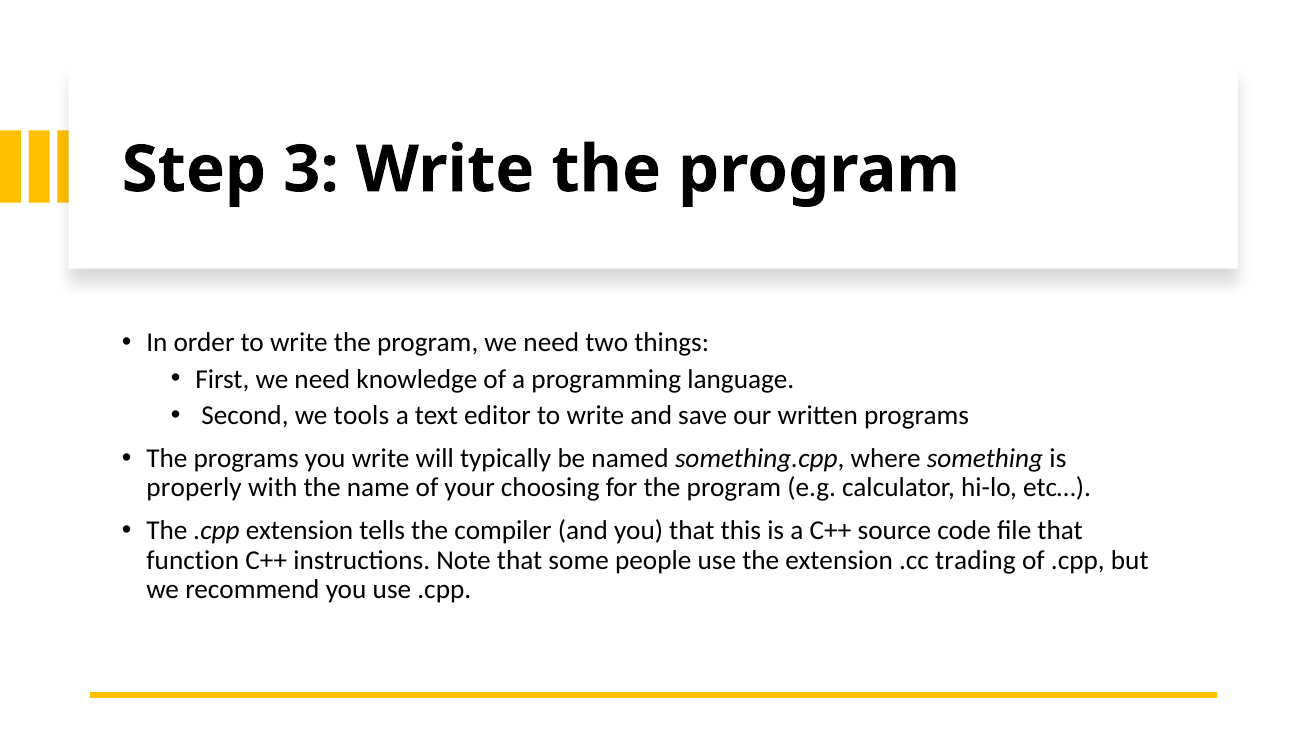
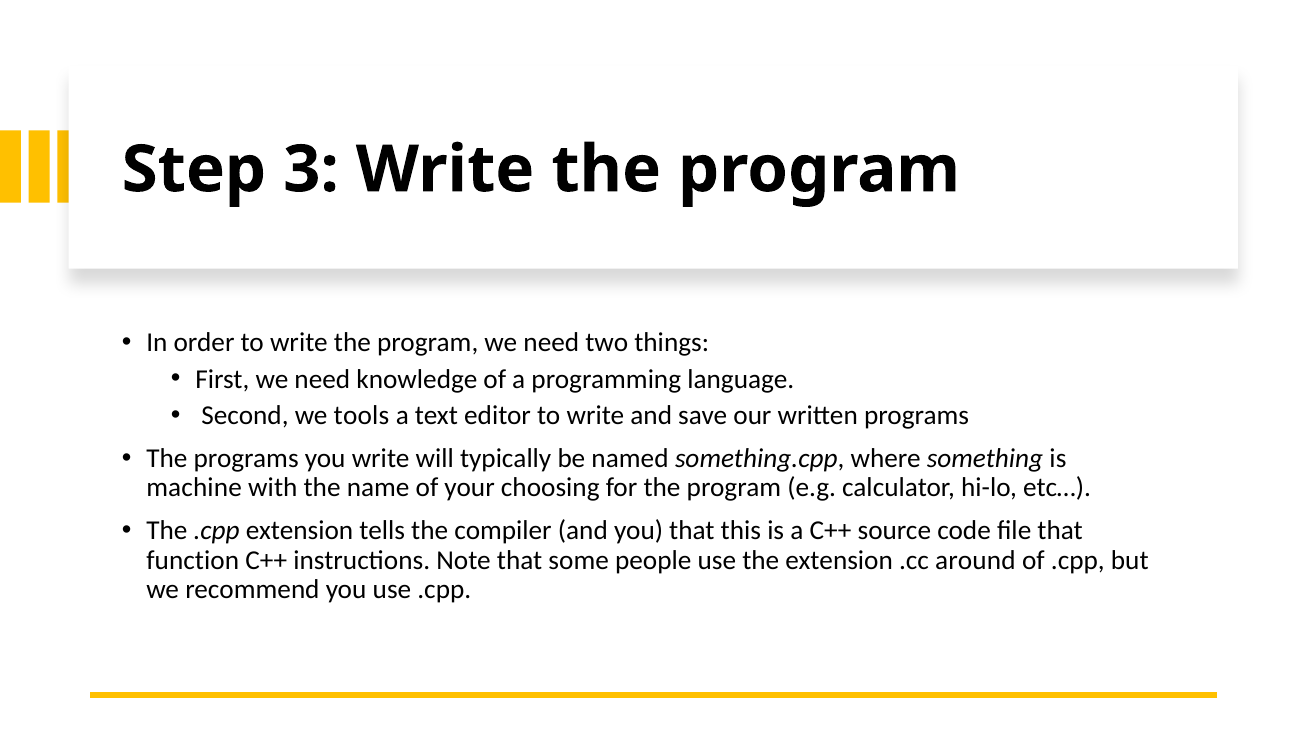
properly: properly -> machine (194, 488)
trading: trading -> around (975, 560)
